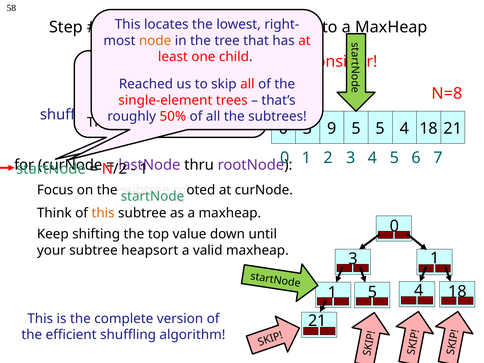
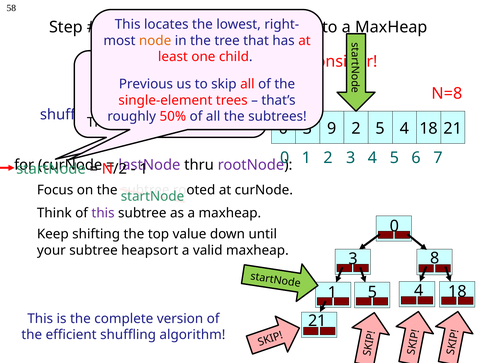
Reached: Reached -> Previous (146, 84)
9 5: 5 -> 2 (356, 128)
this colour: orange -> purple (103, 213)
1: 1 -> 8 (435, 258)
